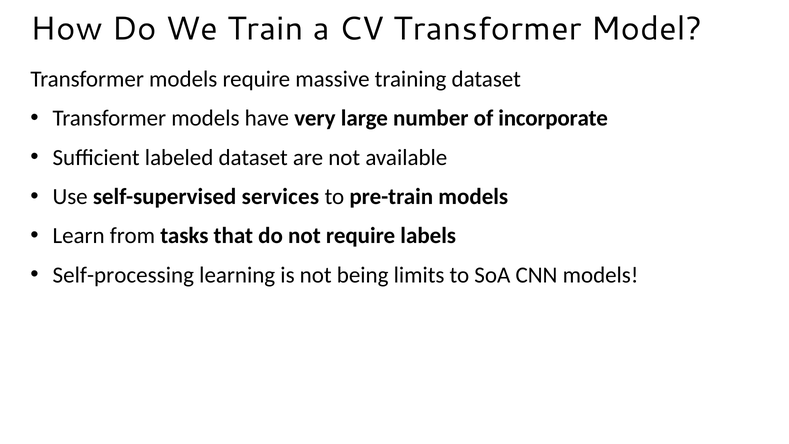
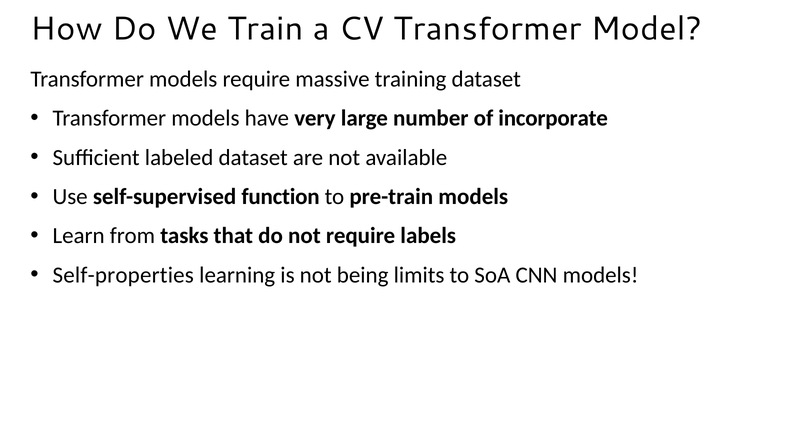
services: services -> function (281, 197)
Self-processing: Self-processing -> Self-properties (123, 275)
